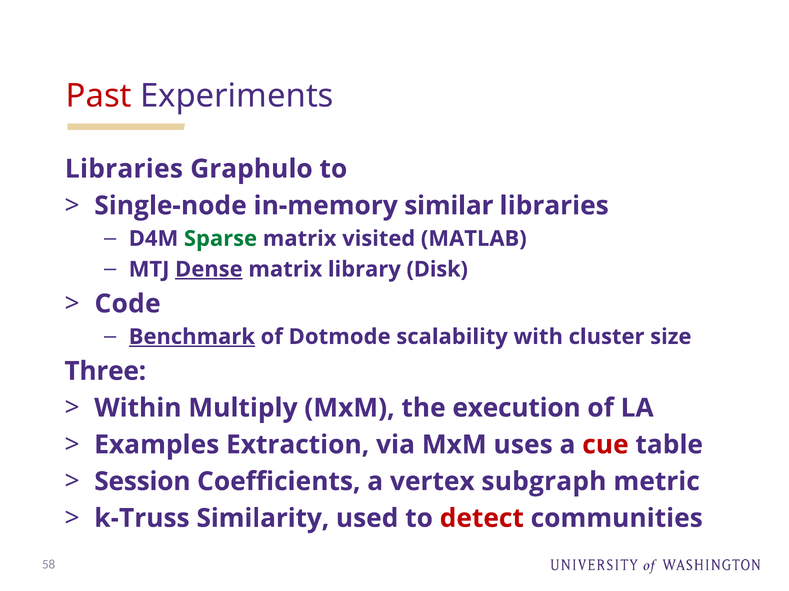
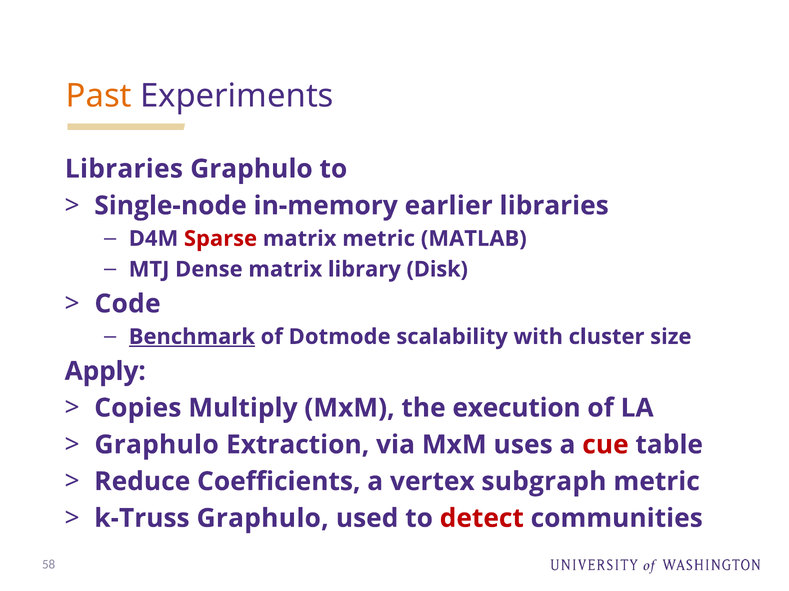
Past colour: red -> orange (99, 96)
similar: similar -> earlier (449, 206)
Sparse colour: green -> red (220, 239)
matrix visited: visited -> metric (379, 239)
Dense underline: present -> none (209, 270)
Three: Three -> Apply (105, 372)
Within: Within -> Copies (138, 408)
Examples: Examples -> Graphulo (157, 445)
Session: Session -> Reduce (142, 482)
k-Truss Similarity: Similarity -> Graphulo (263, 519)
